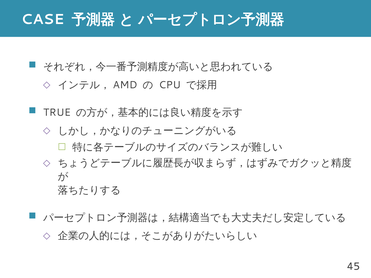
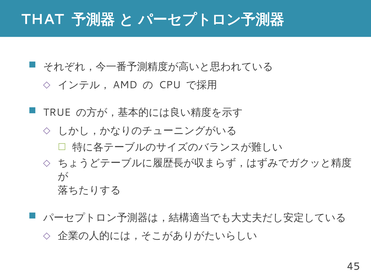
CASE: CASE -> THAT (43, 19)
